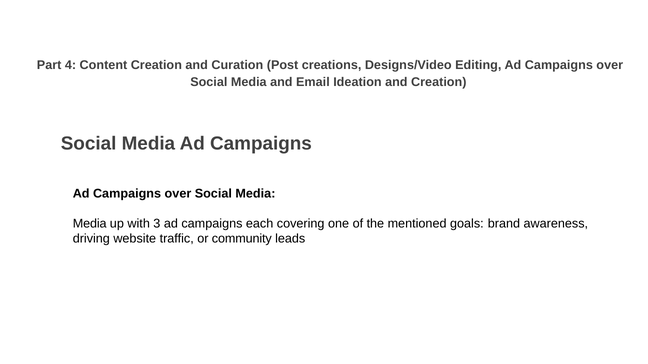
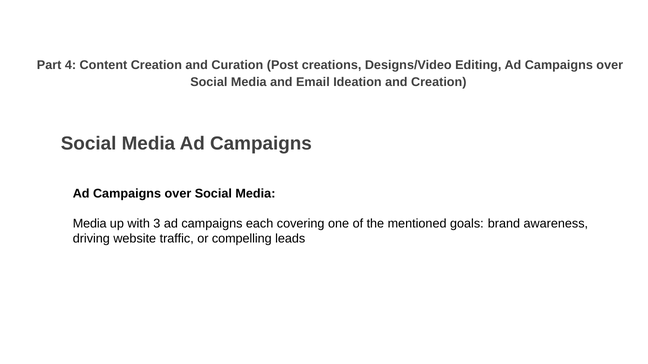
community: community -> compelling (242, 239)
